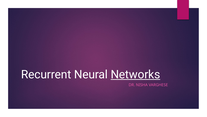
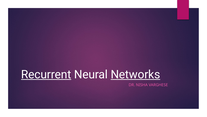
Recurrent underline: none -> present (46, 74)
